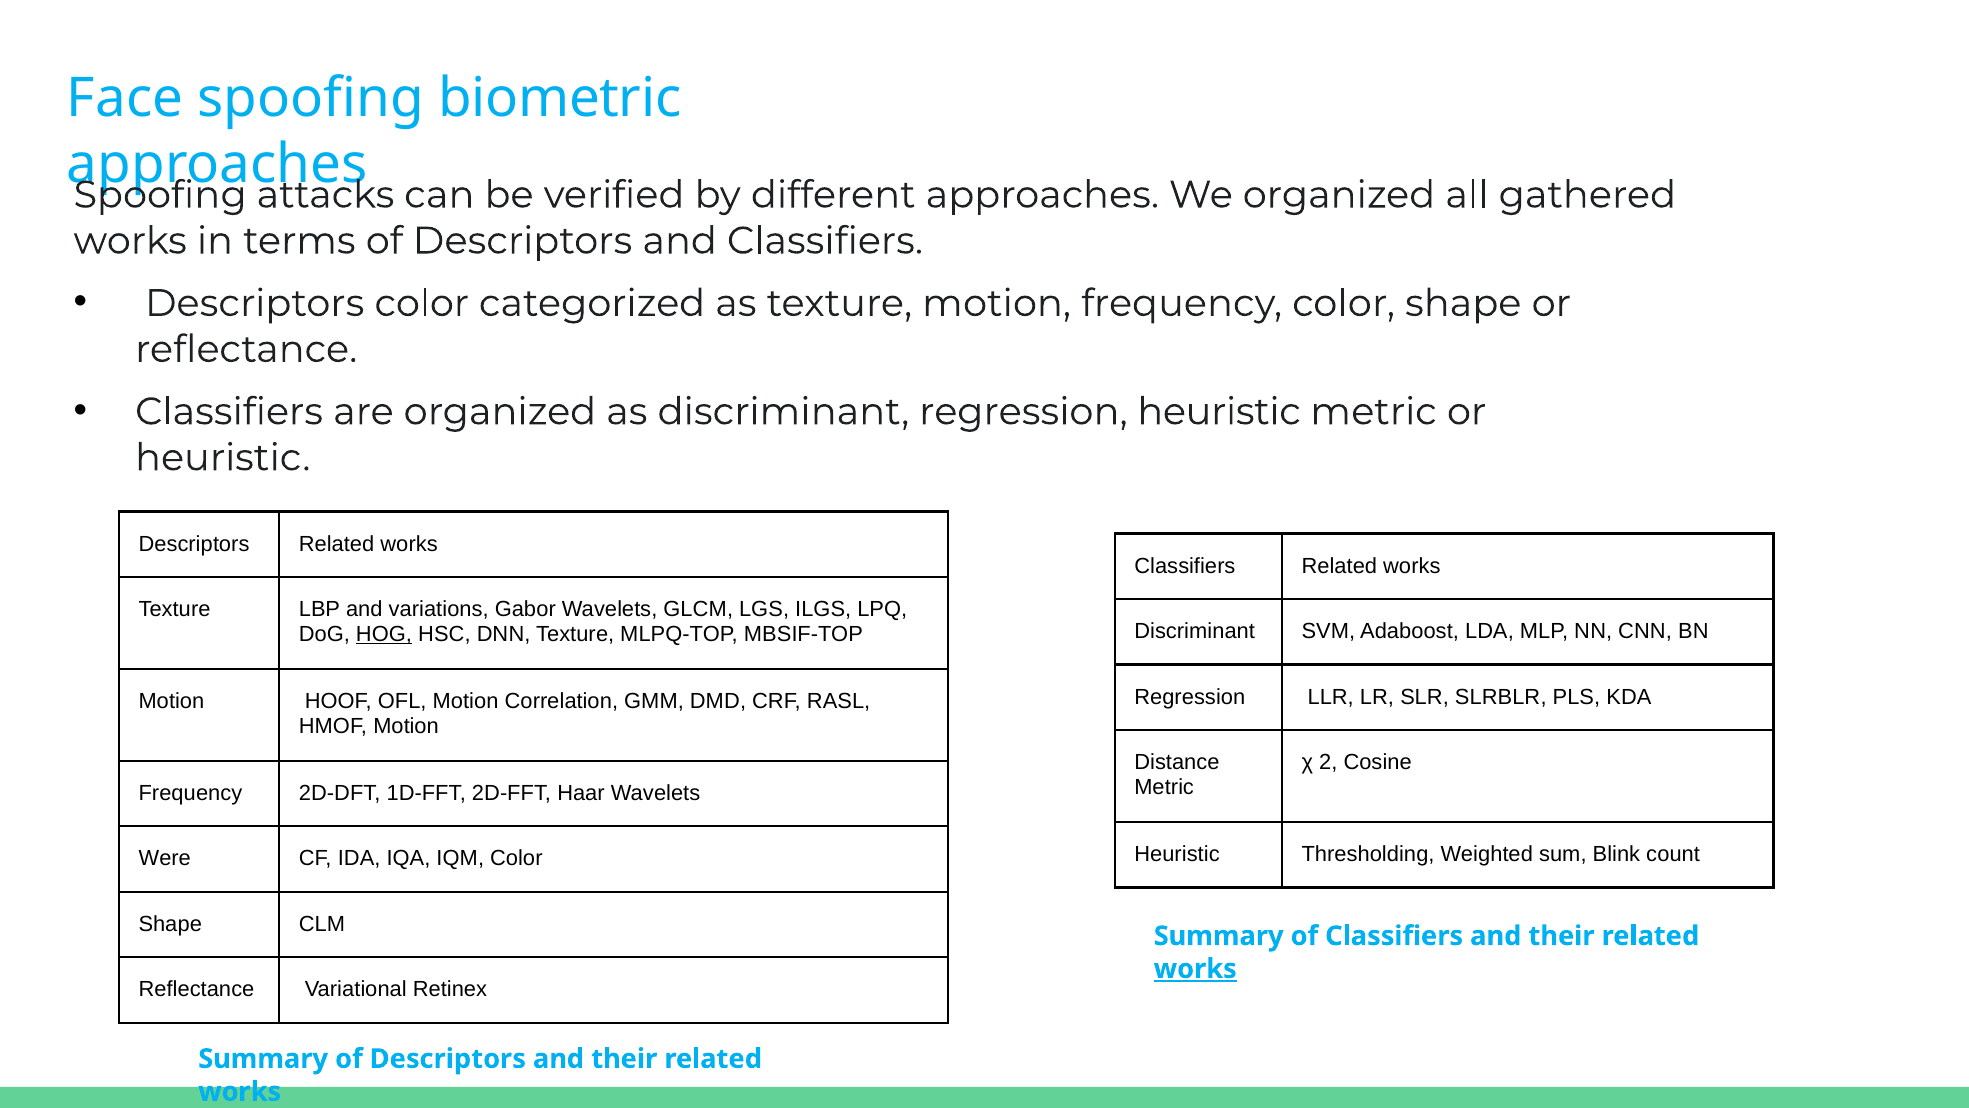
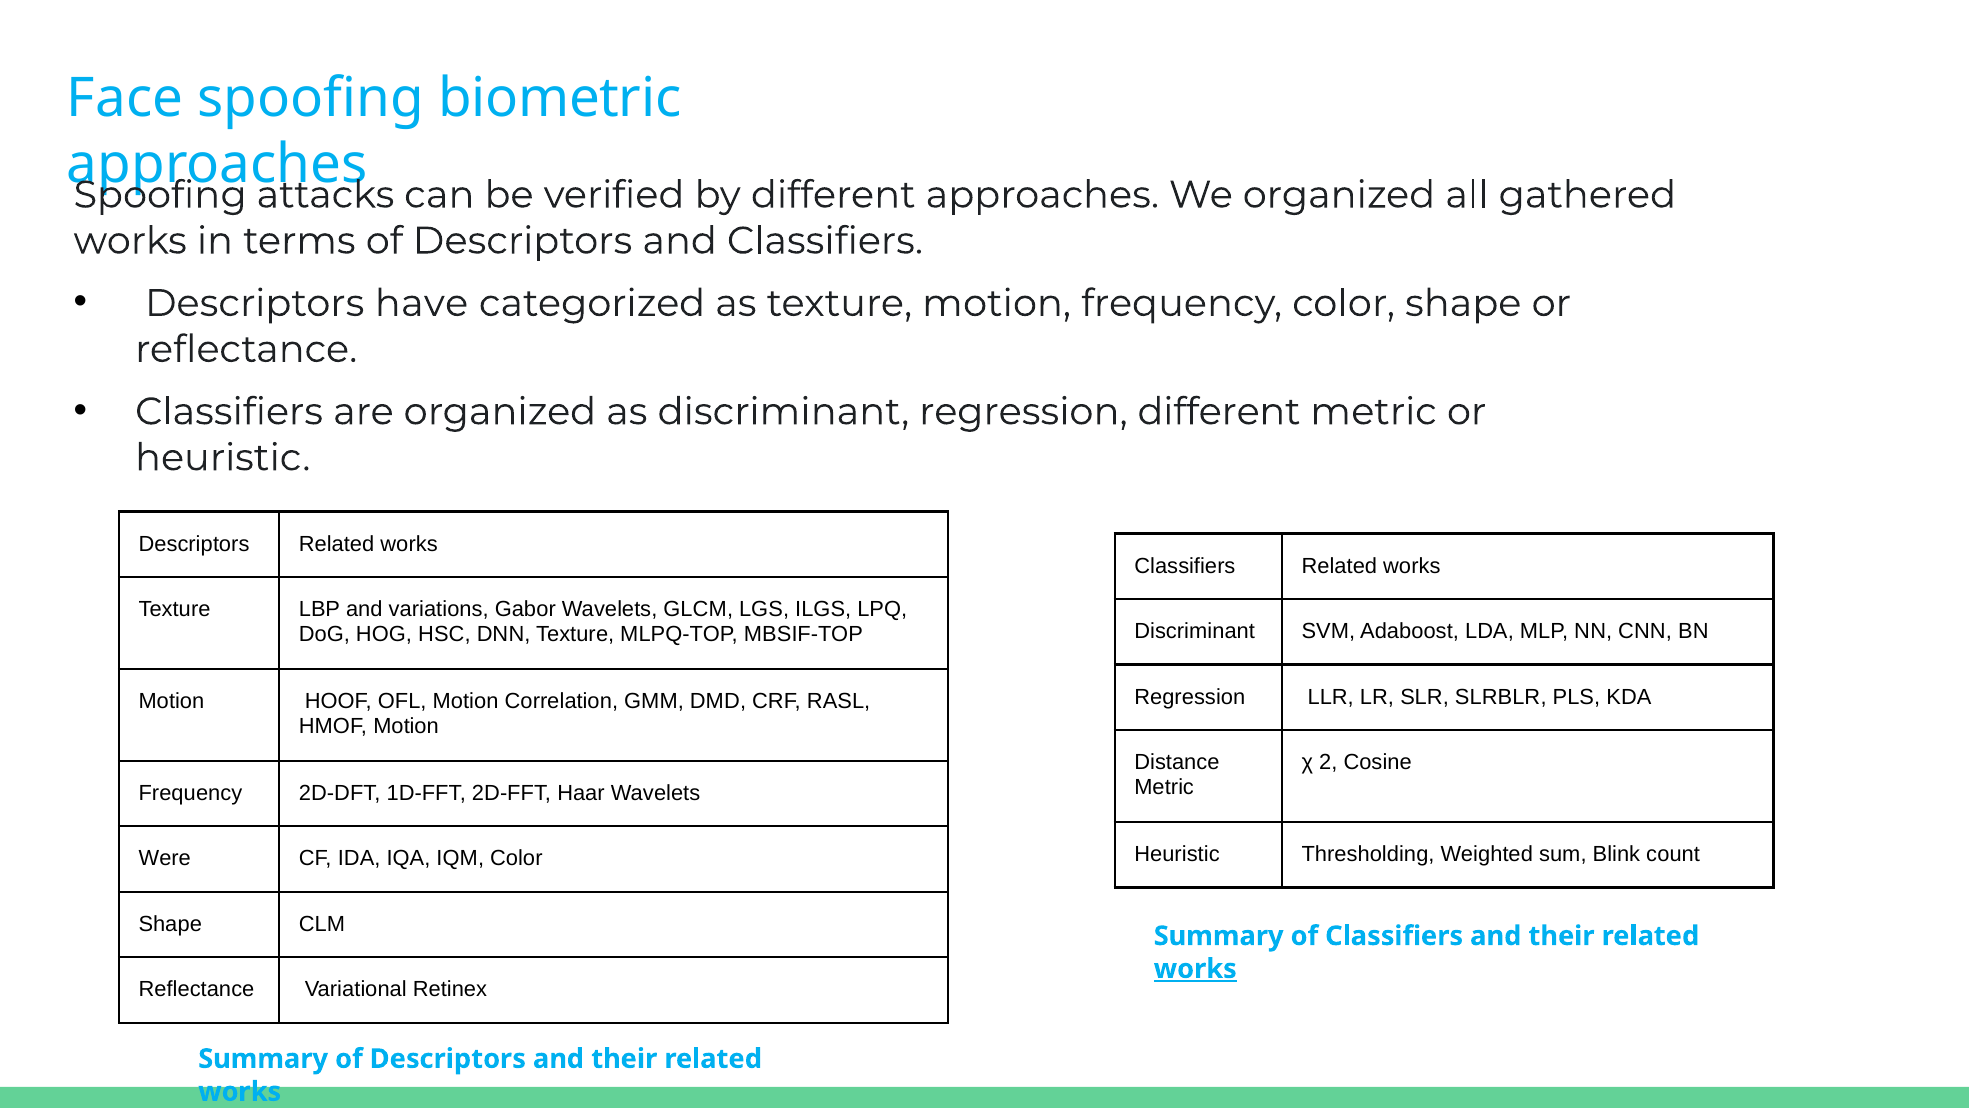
Descriptors color: color -> have (422, 303)
regression heuristic: heuristic -> different (1219, 412)
HOG underline: present -> none (384, 634)
